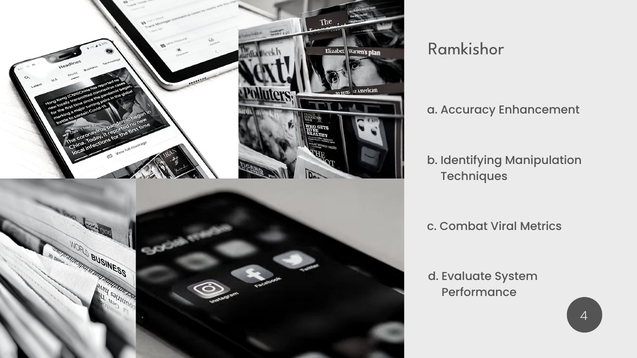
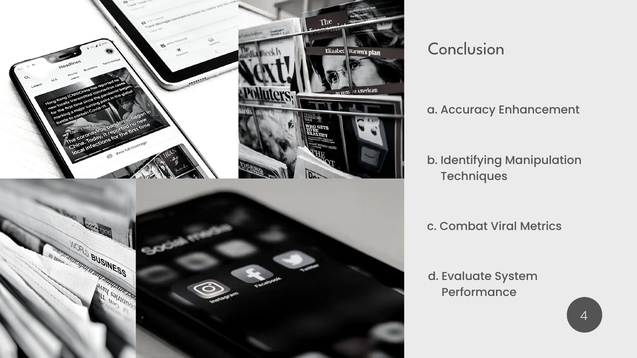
Ramkishor: Ramkishor -> Conclusion (466, 49)
